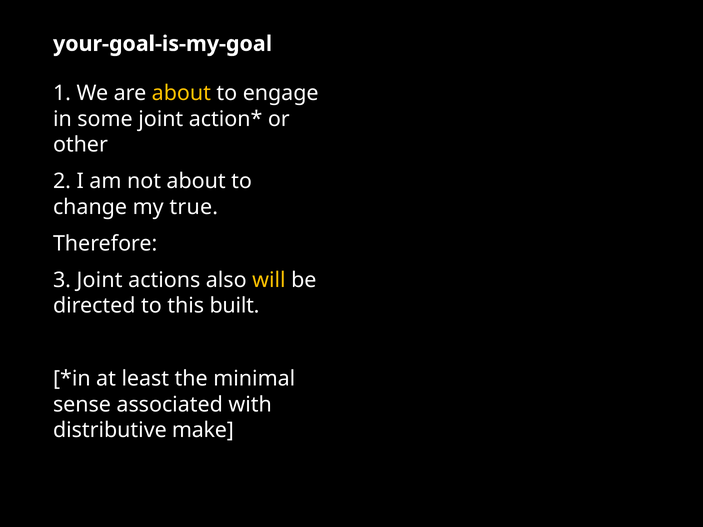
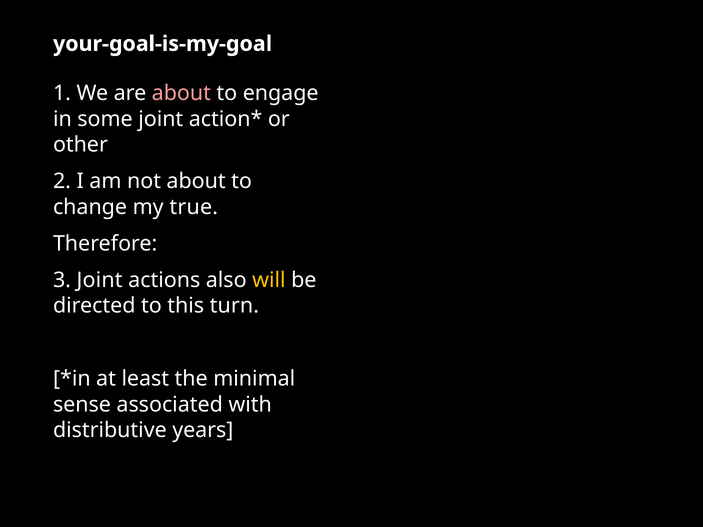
about colour: yellow -> pink (181, 93)
built: built -> turn (234, 306)
make: make -> years (203, 430)
